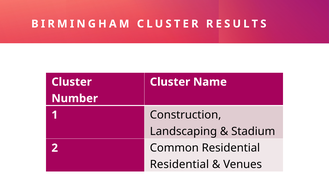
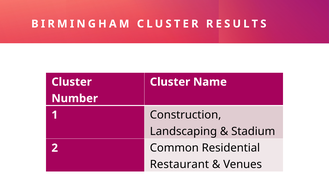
Residential: Residential -> Restaurant (179, 165)
